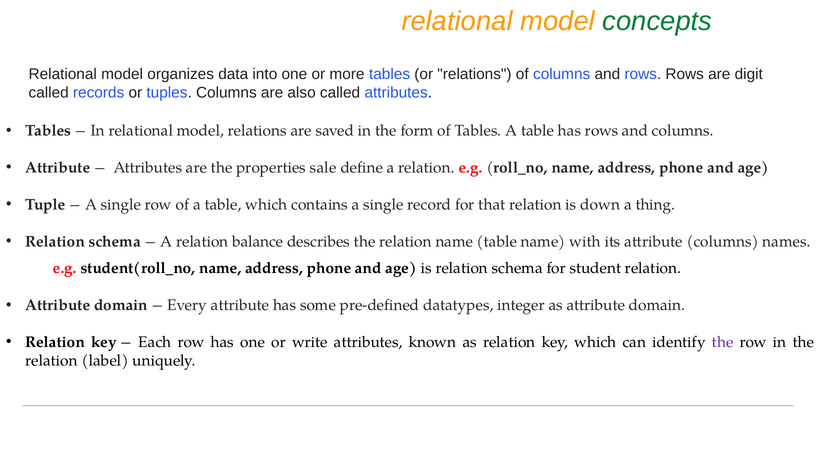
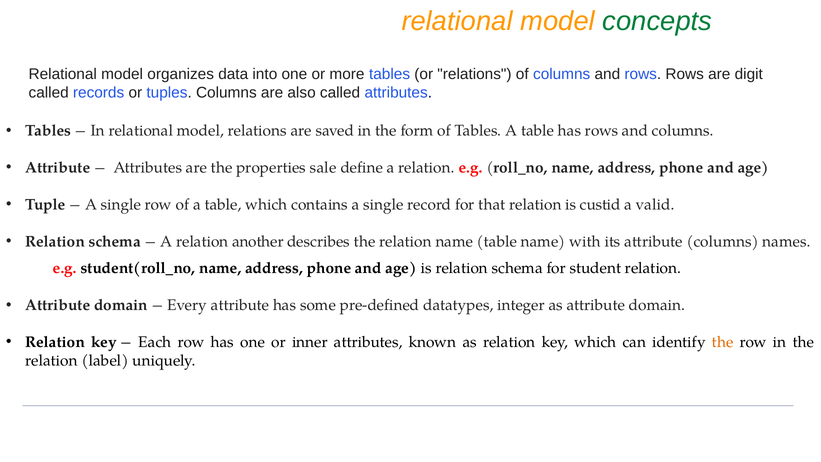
down: down -> custid (600, 205)
thing: thing -> valid (655, 205)
balance: balance -> another (258, 242)
write: write -> inner (310, 342)
the colour: purple -> orange (723, 342)
